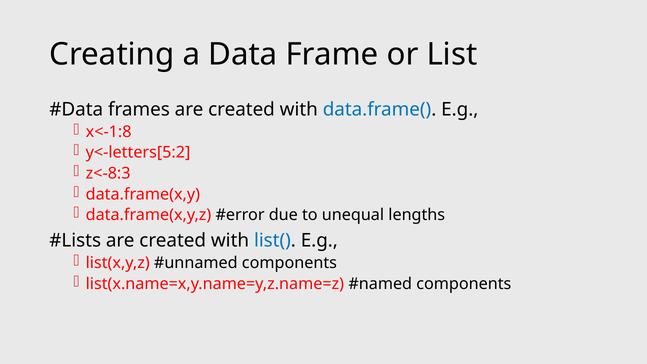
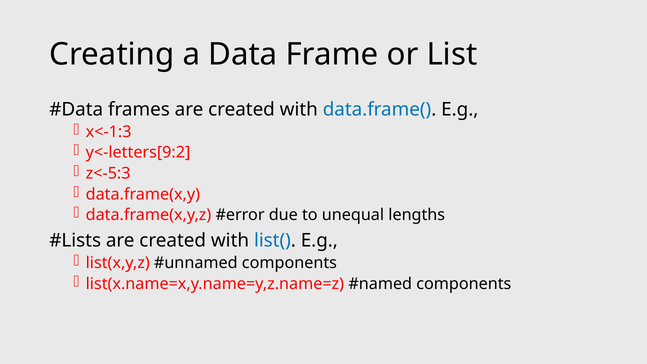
x<-1:8: x<-1:8 -> x<-1:3 (109, 132)
y<-letters[5:2: y<-letters[5:2 -> y<-letters[9:2 (138, 153)
z<-8:3: z<-8:3 -> z<-5:3 (108, 173)
